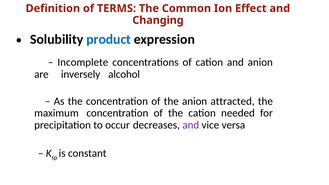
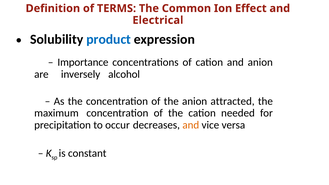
Changing: Changing -> Electrical (158, 20)
Incomplete: Incomplete -> Importance (83, 62)
and colour: purple -> orange (191, 125)
